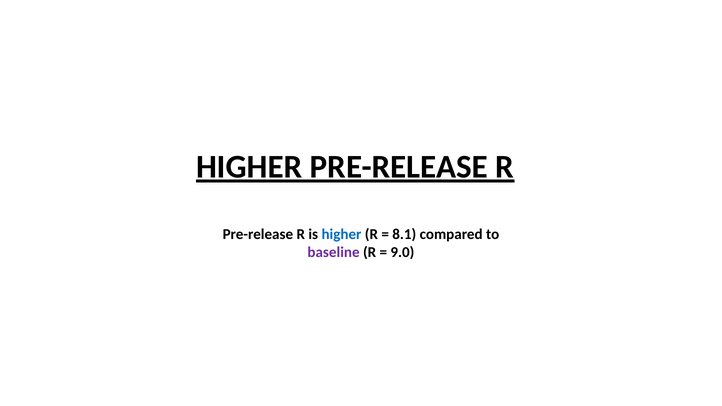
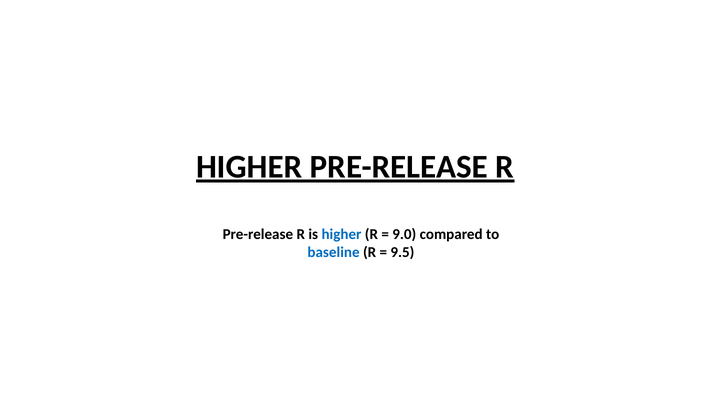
8.1: 8.1 -> 9.0 (404, 234)
baseline colour: purple -> blue (334, 252)
9.0: 9.0 -> 9.5 (402, 252)
